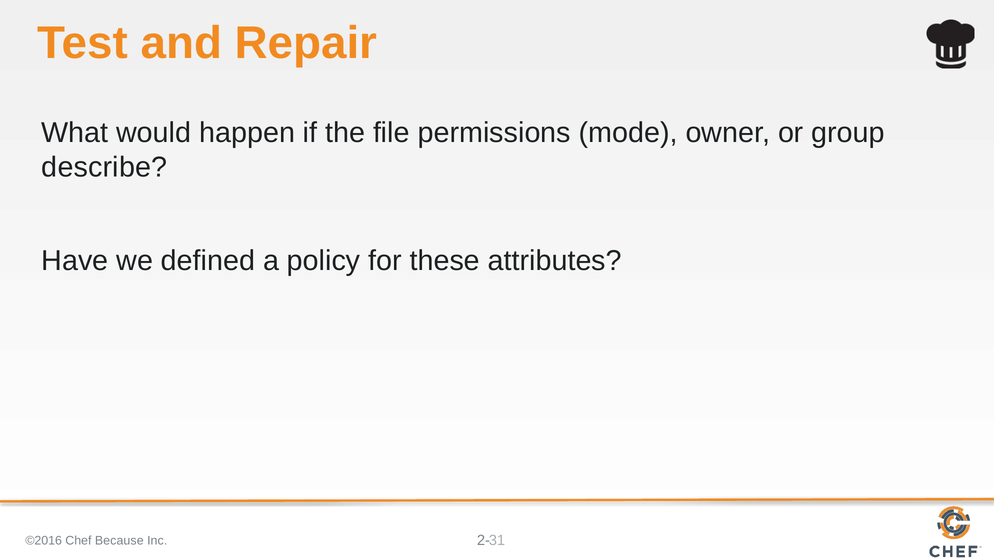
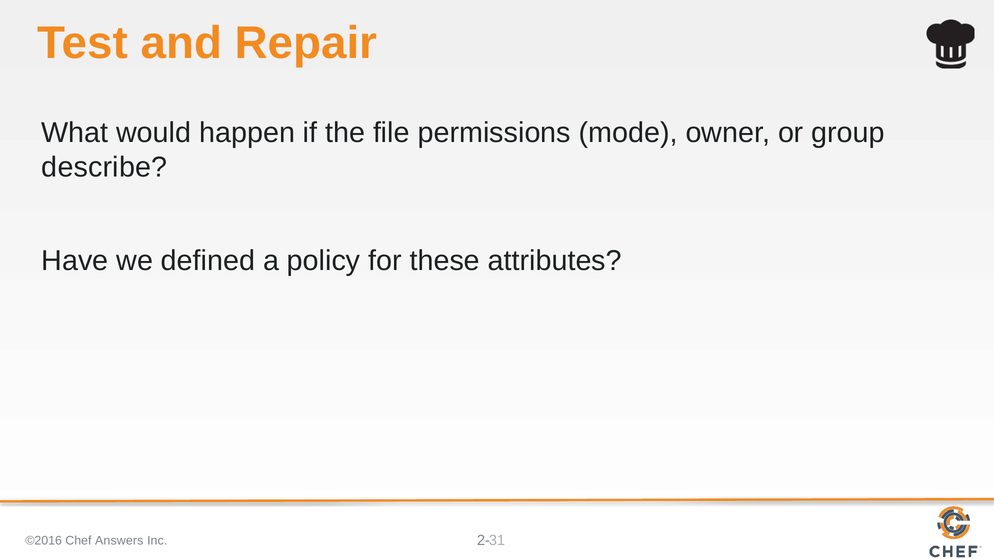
Because: Because -> Answers (119, 541)
